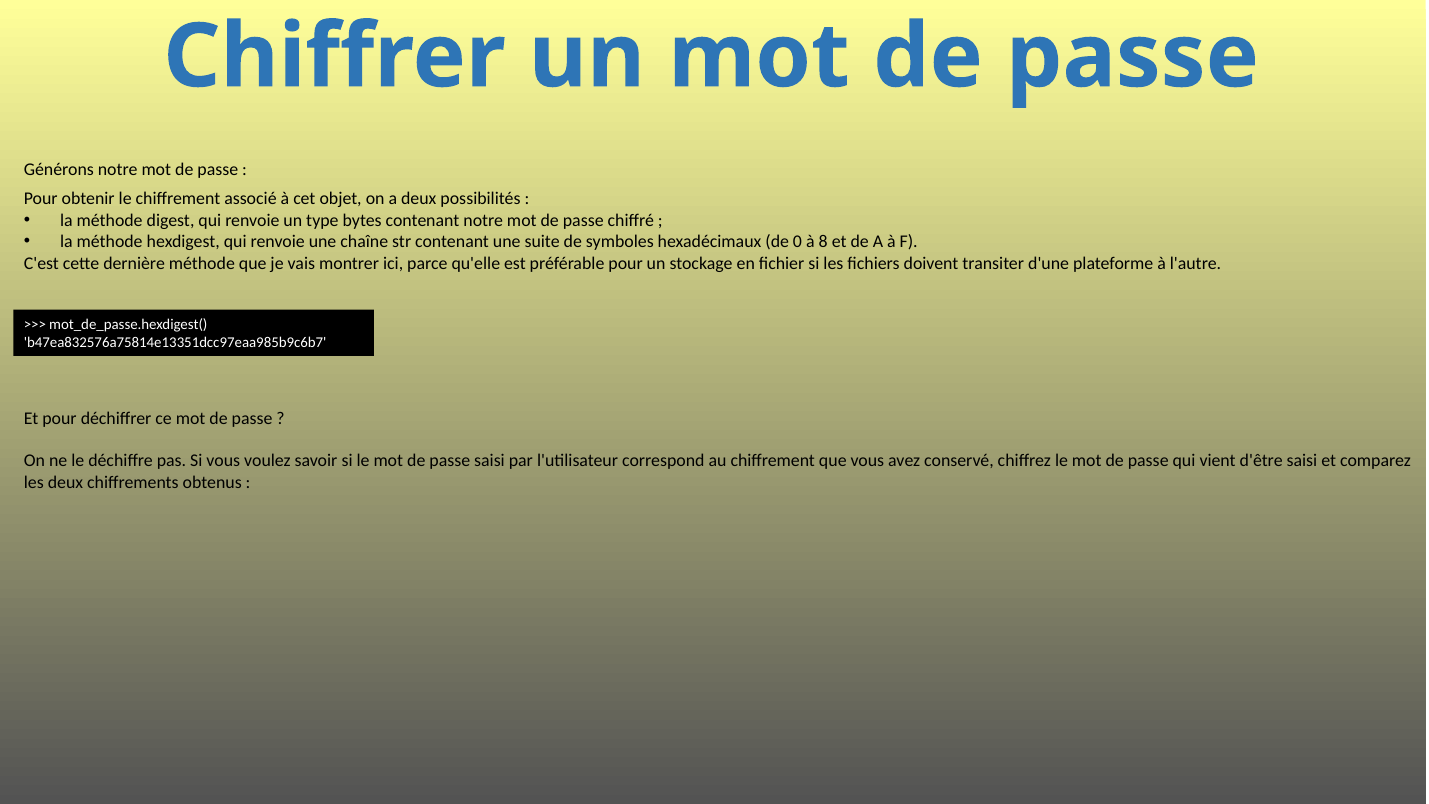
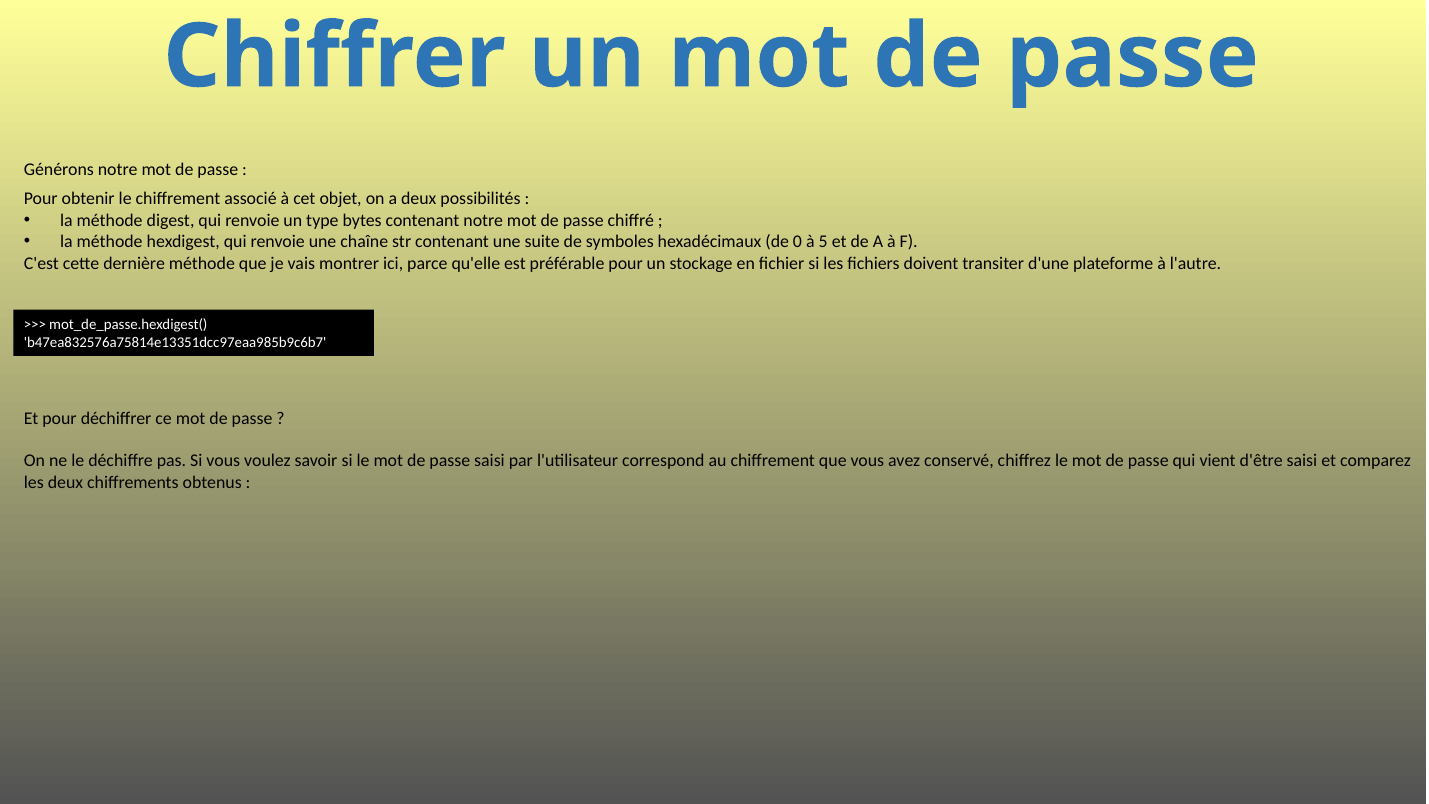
8: 8 -> 5 (823, 242)
